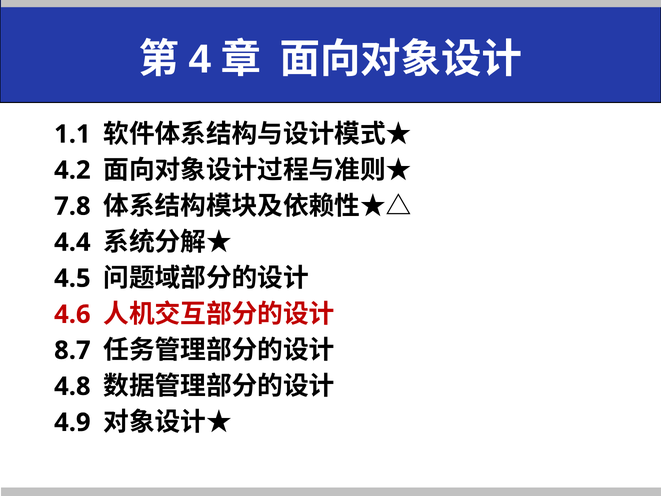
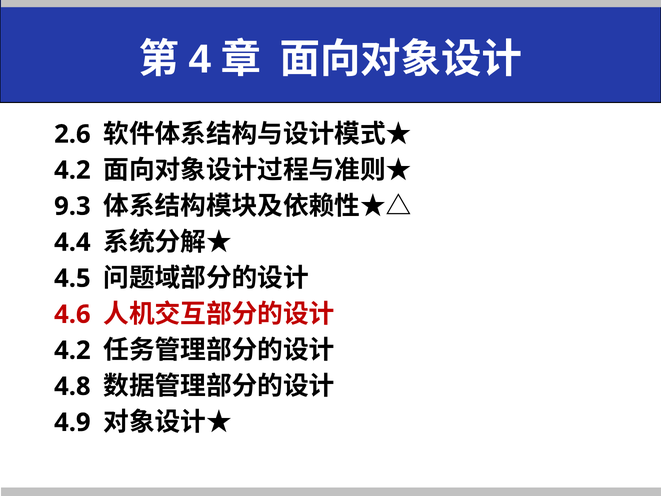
1.1: 1.1 -> 2.6 (72, 134)
7.8: 7.8 -> 9.3 (72, 206)
8.7: 8.7 -> 4.2 (72, 350)
